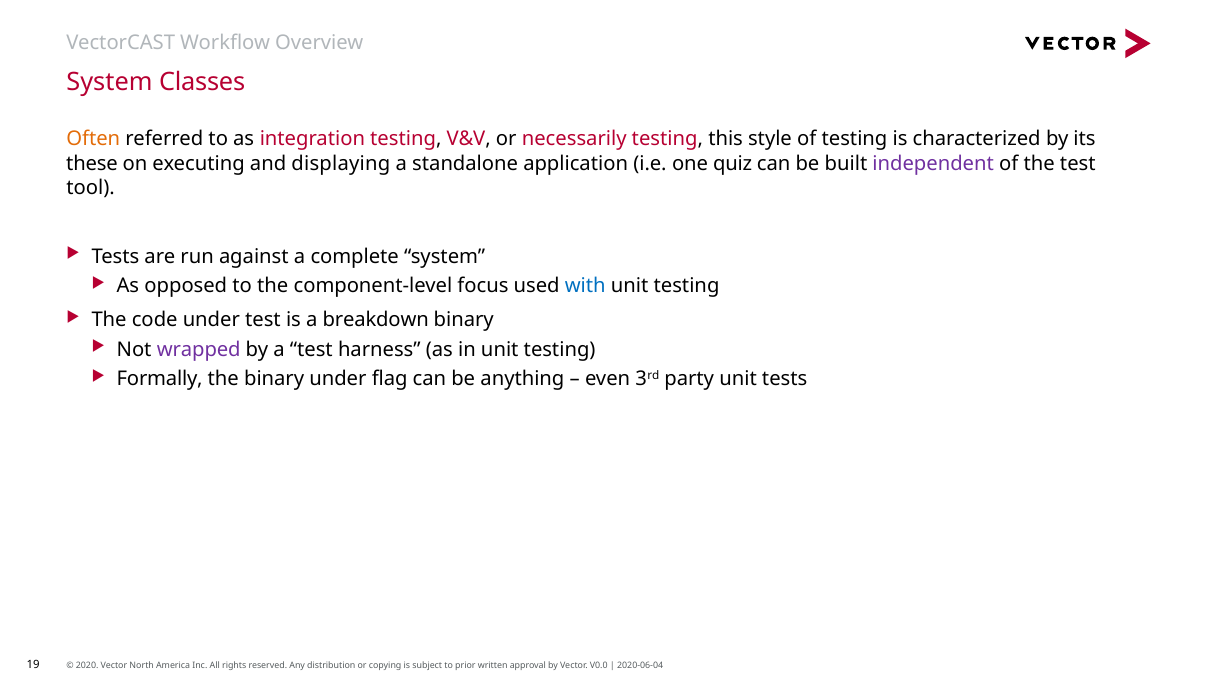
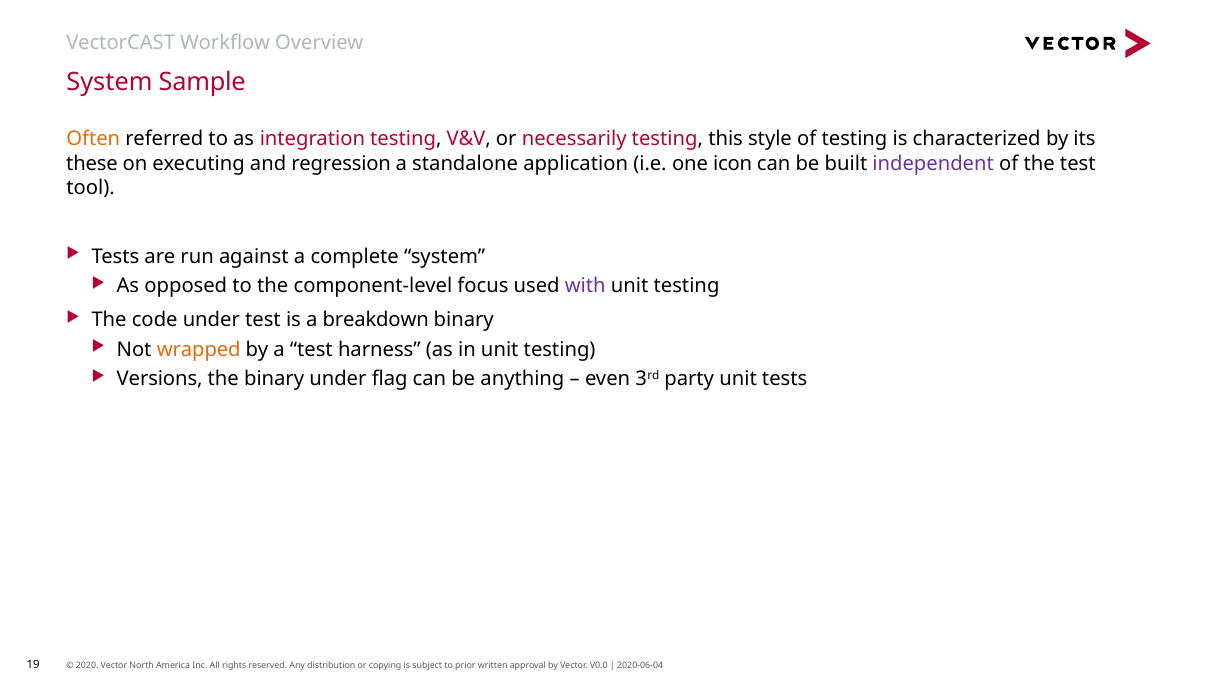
Classes: Classes -> Sample (202, 82)
displaying: displaying -> regression (341, 163)
quiz: quiz -> icon (733, 163)
with colour: blue -> purple (585, 286)
wrapped colour: purple -> orange (199, 350)
Formally: Formally -> Versions (160, 379)
